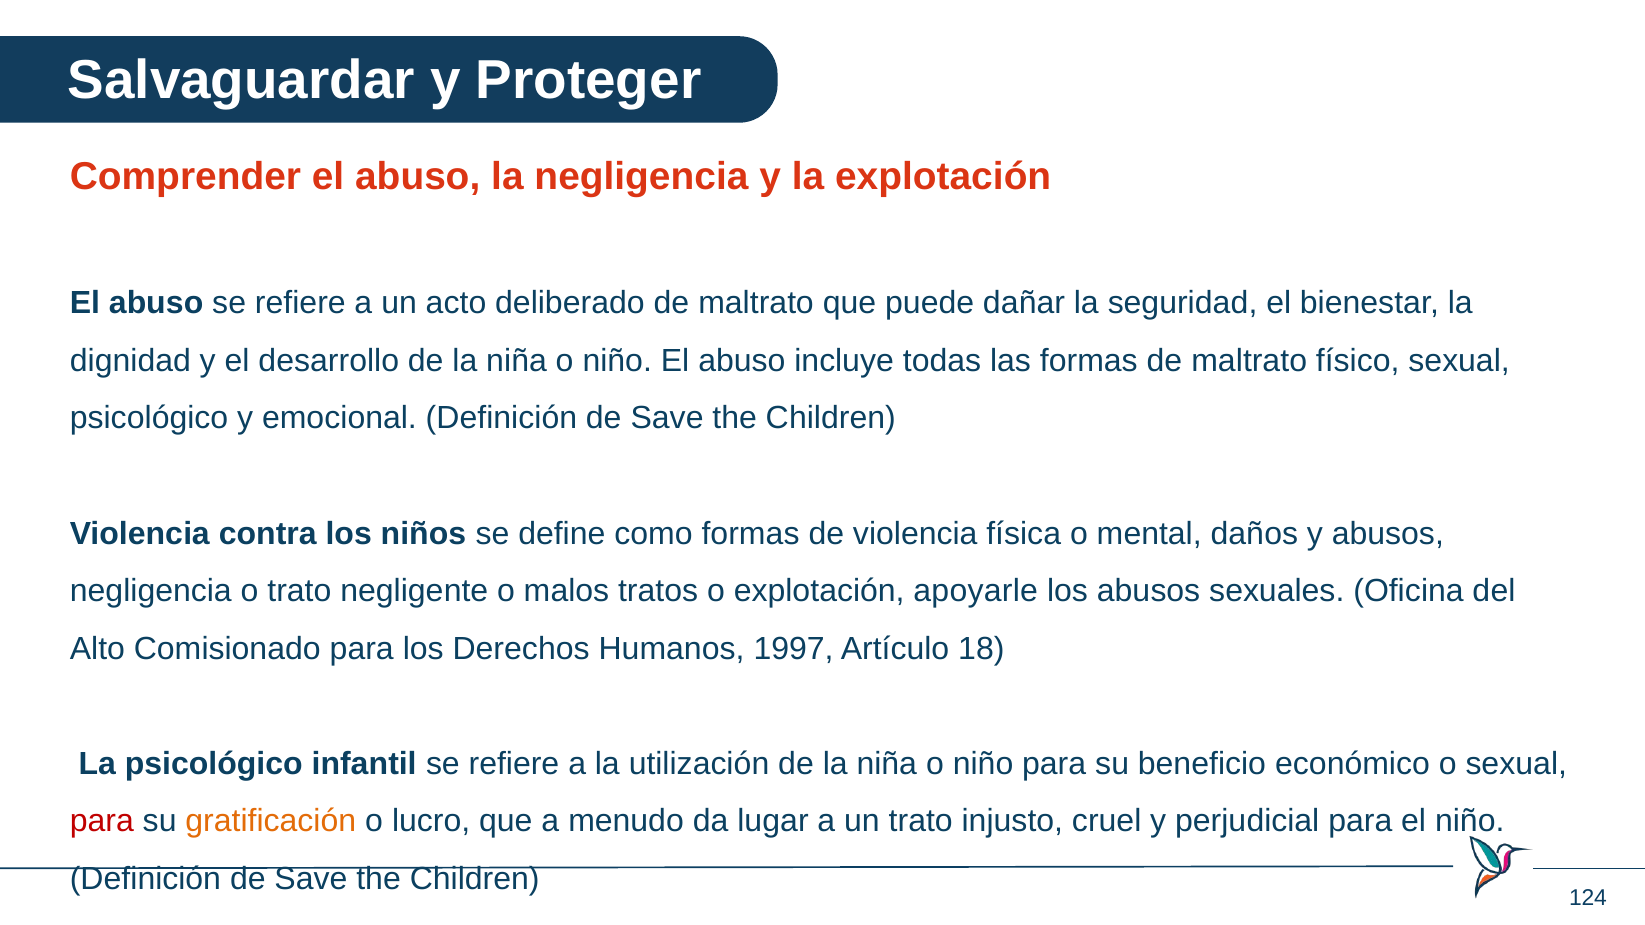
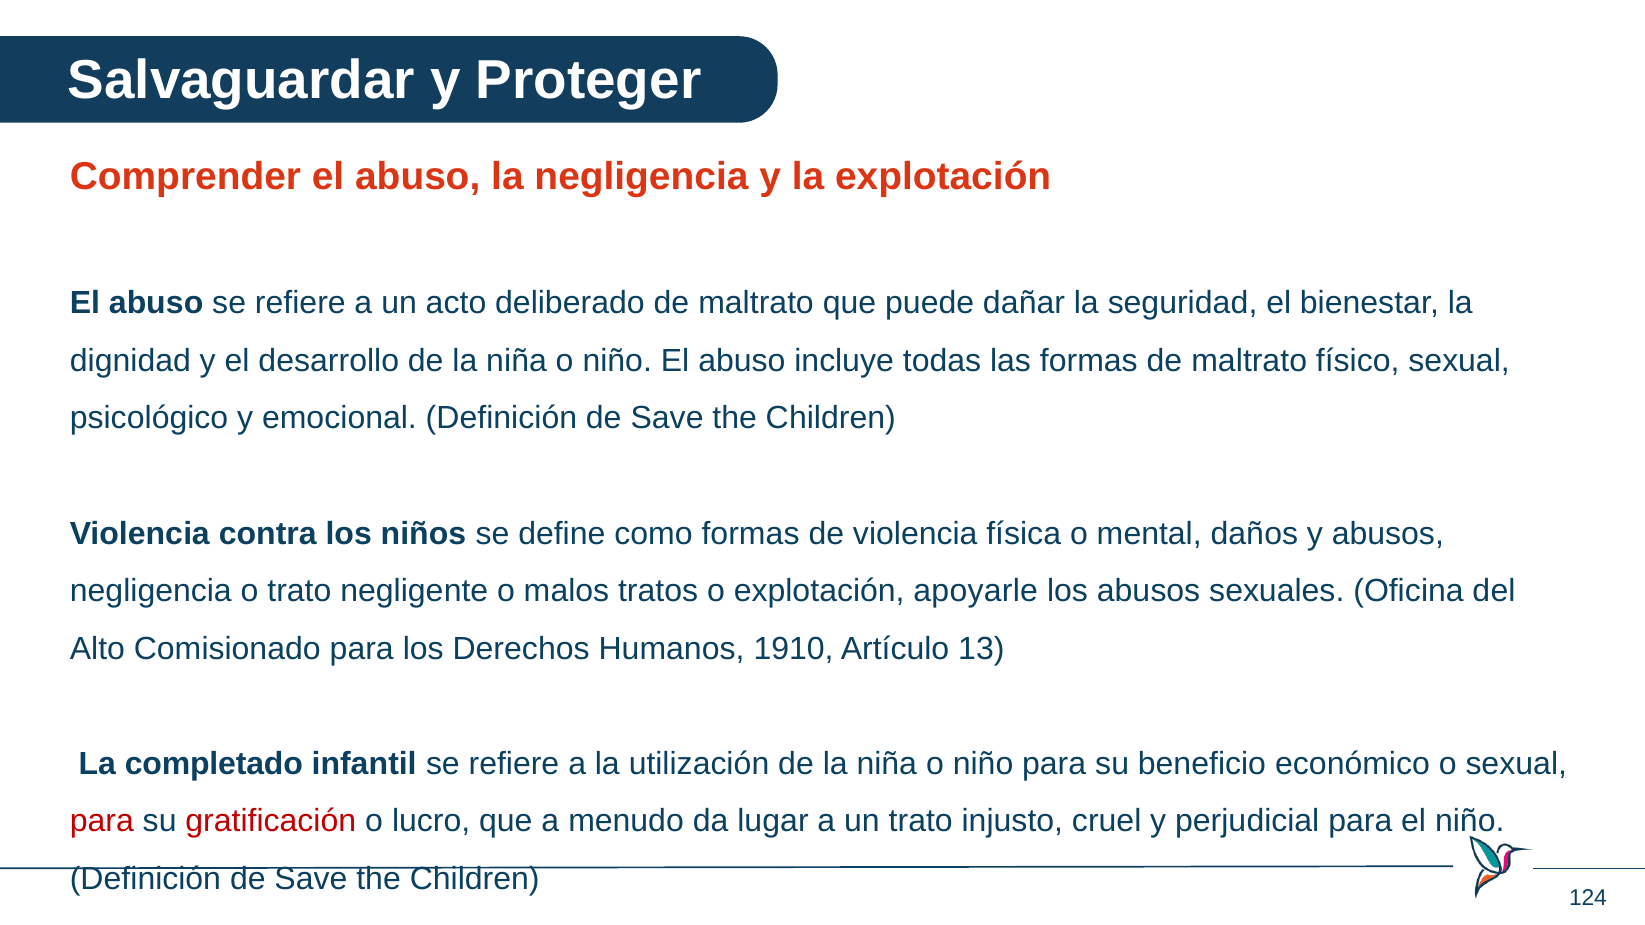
1997: 1997 -> 1910 (794, 649)
18: 18 -> 13 (981, 649)
La psicológico: psicológico -> completado (214, 764)
gratificación colour: orange -> red (271, 822)
